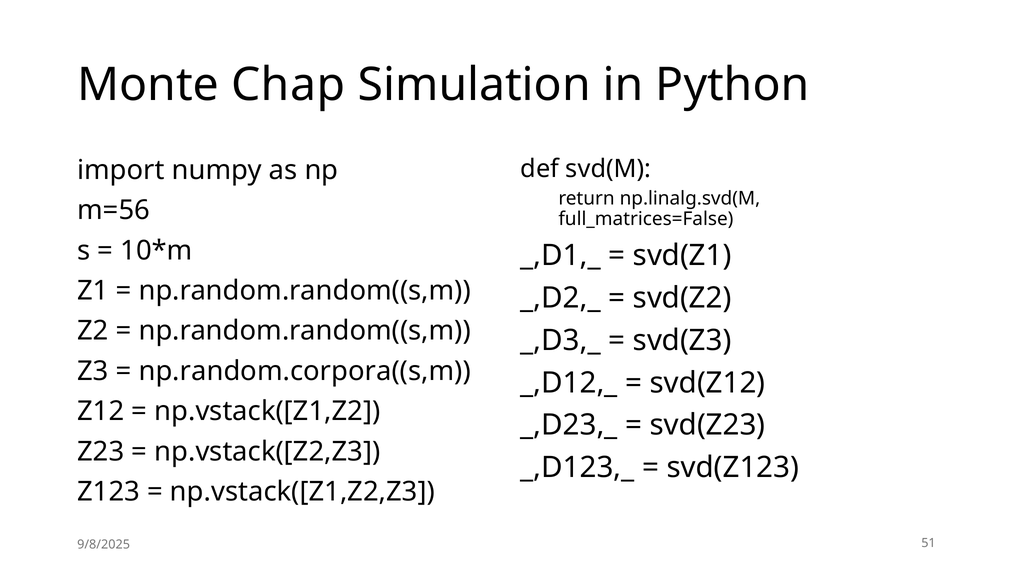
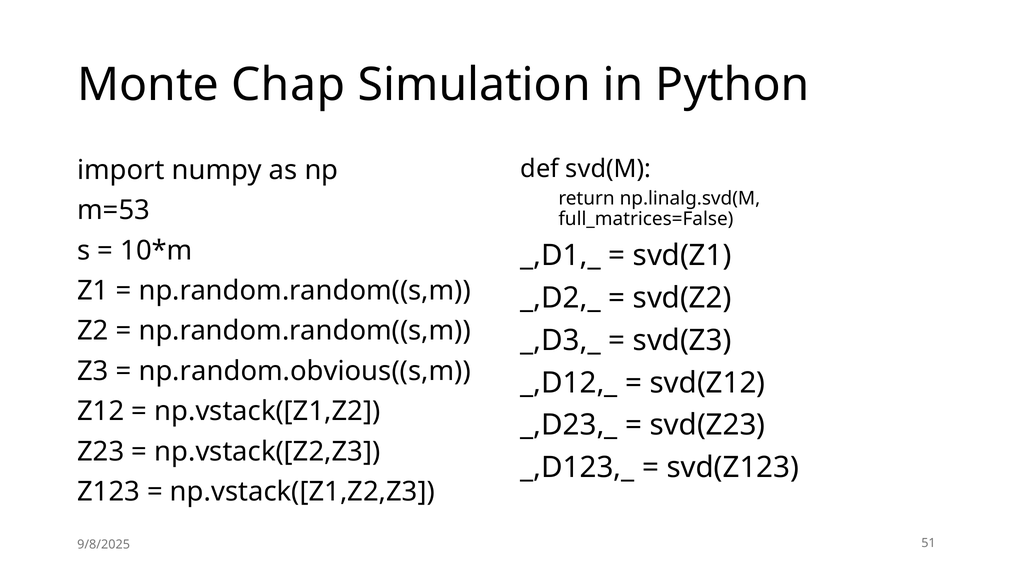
m=56: m=56 -> m=53 (114, 210)
np.random.corpora((s,m: np.random.corpora((s,m -> np.random.obvious((s,m (305, 371)
